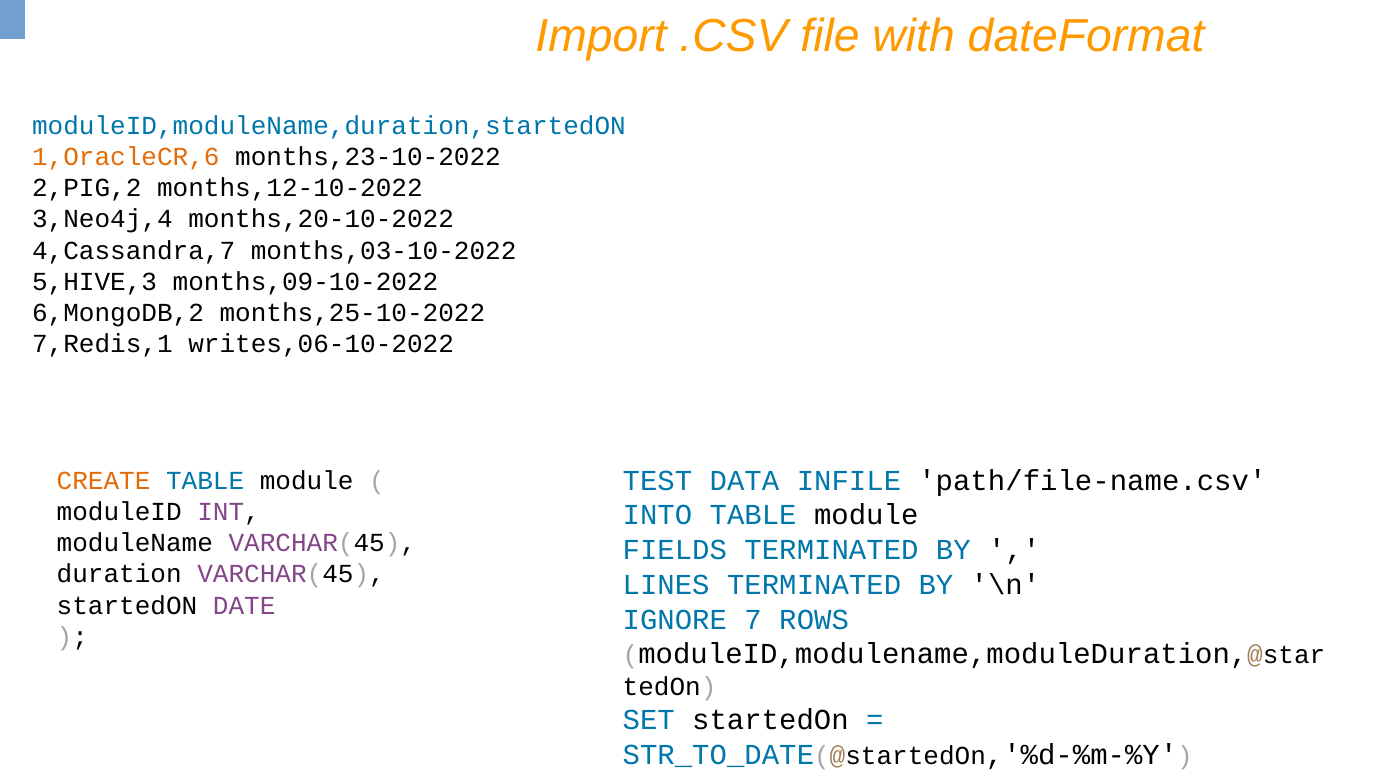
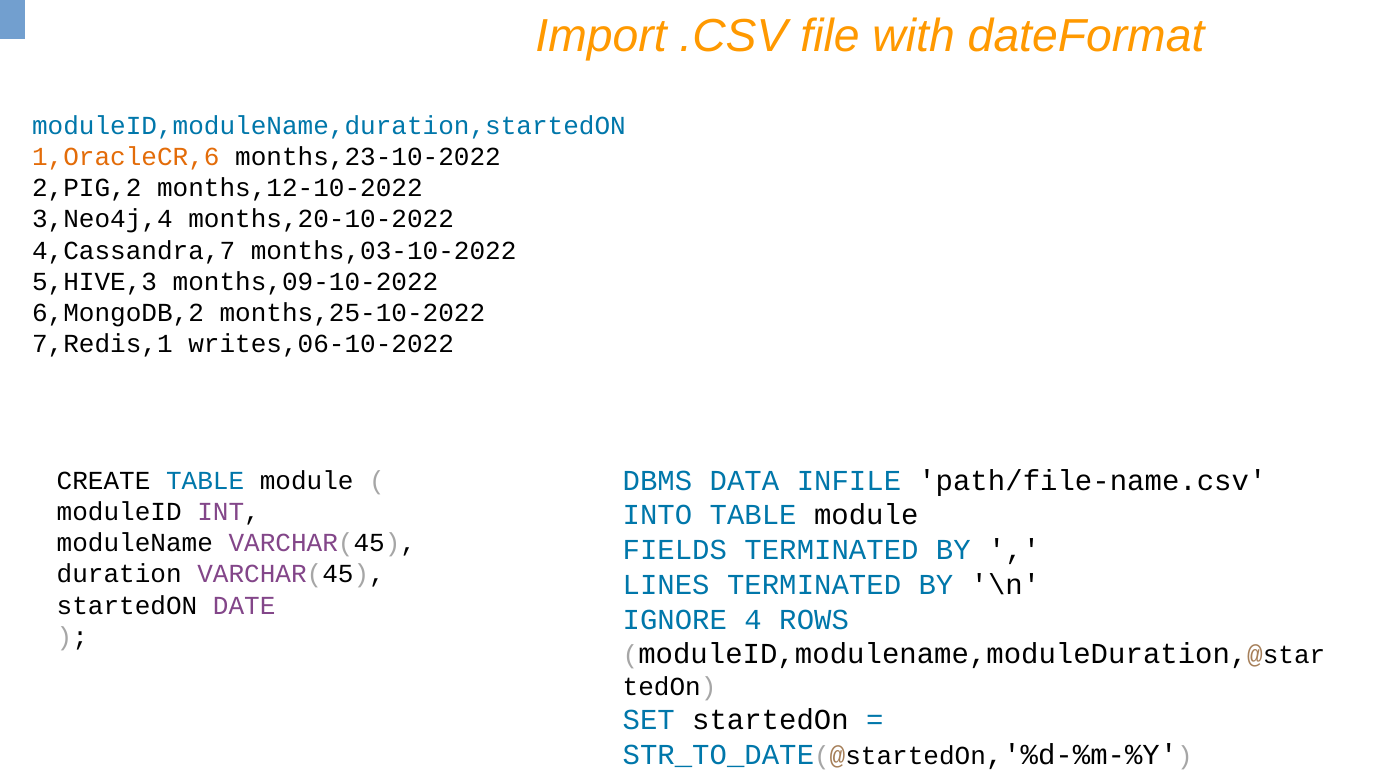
TEST: TEST -> DBMS (657, 481)
CREATE colour: orange -> black (104, 481)
7: 7 -> 4 (753, 620)
